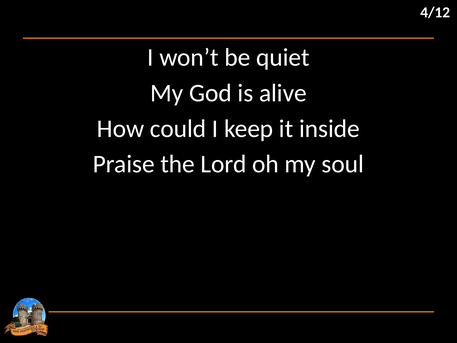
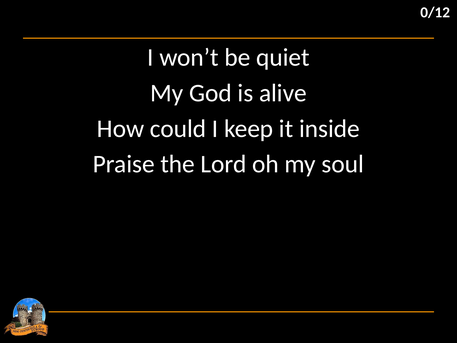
4/12: 4/12 -> 0/12 (435, 12)
